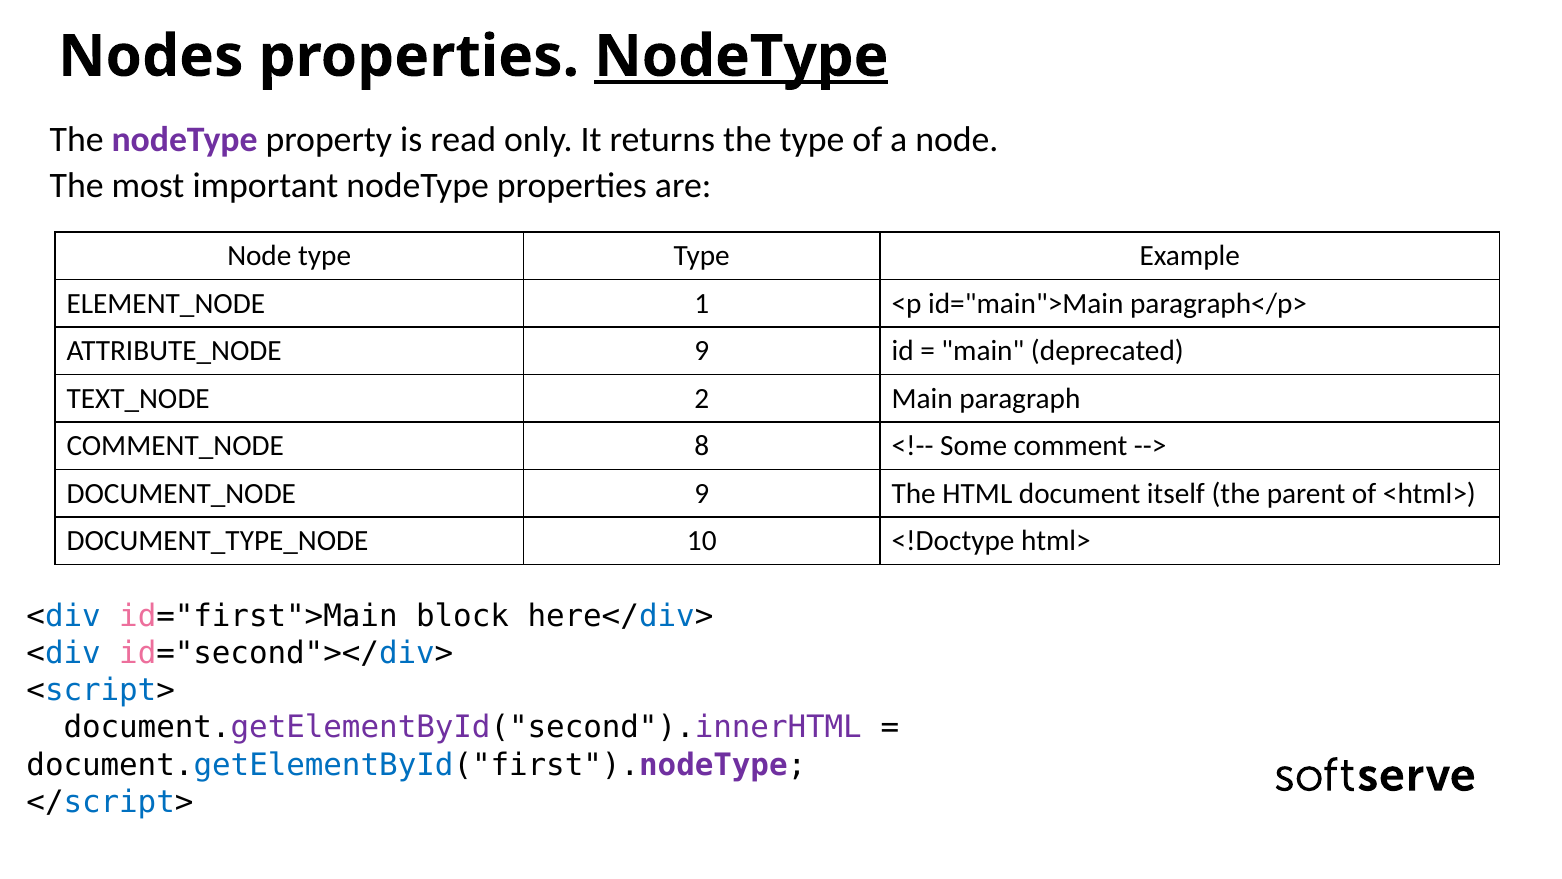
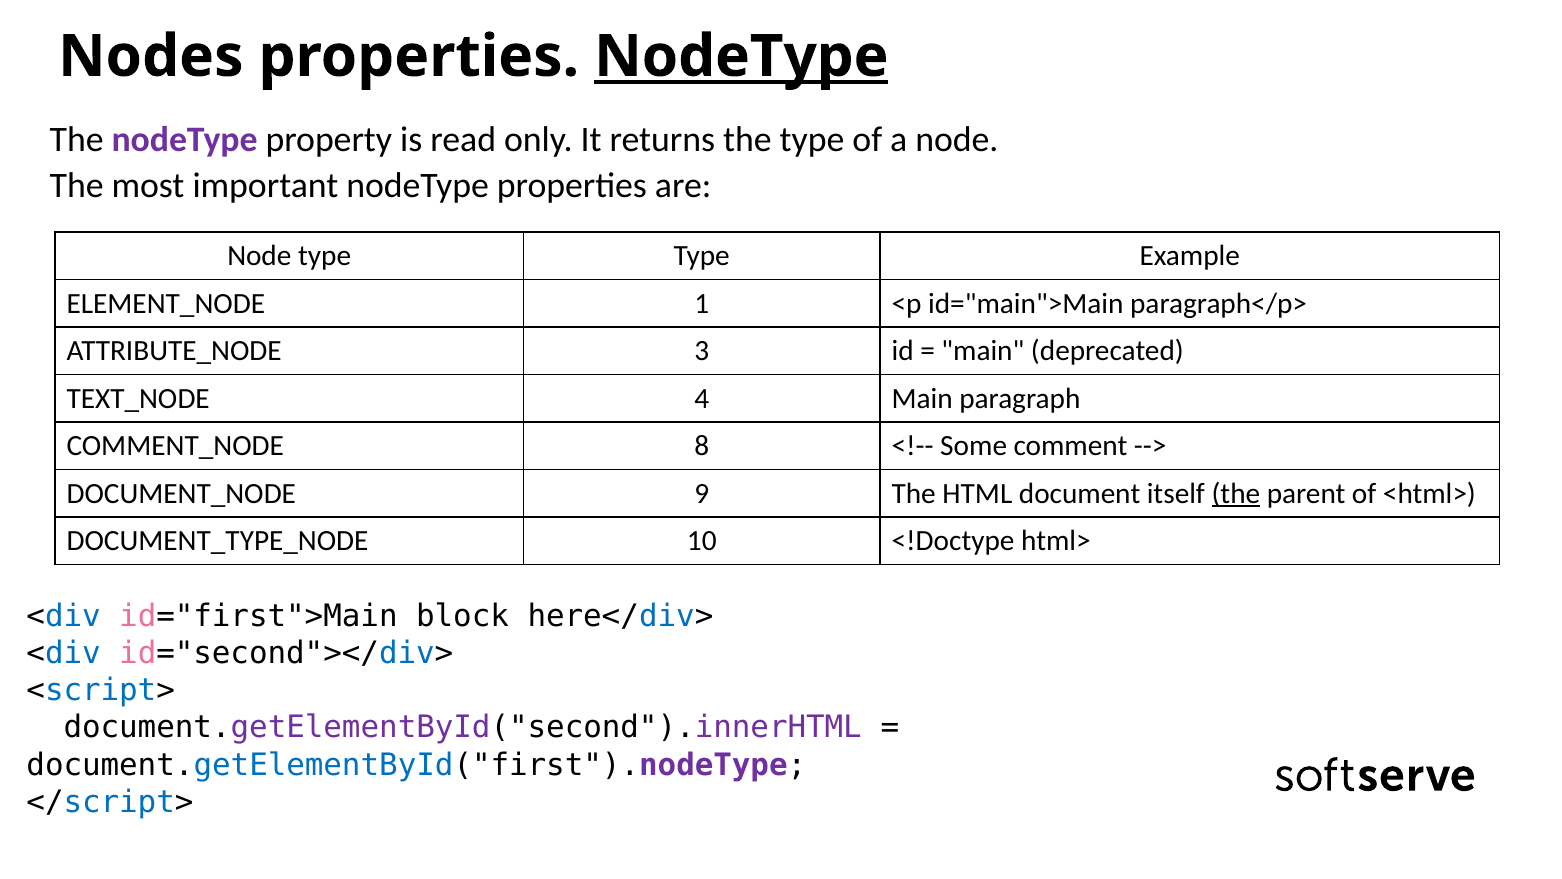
9: 9 -> 3 (702, 351)
2: 2 -> 4 (702, 398)
the underline: none -> present (1236, 493)
